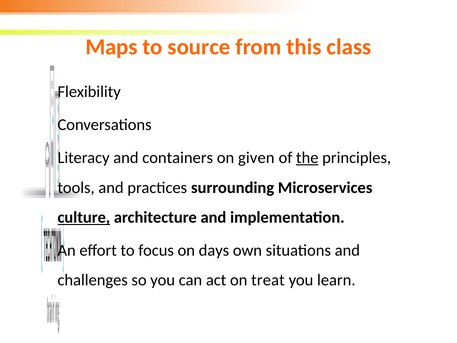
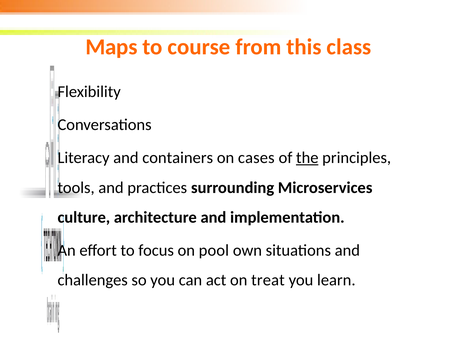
source: source -> course (199, 47)
given: given -> cases (256, 158)
culture underline: present -> none (84, 217)
days: days -> pool (214, 250)
